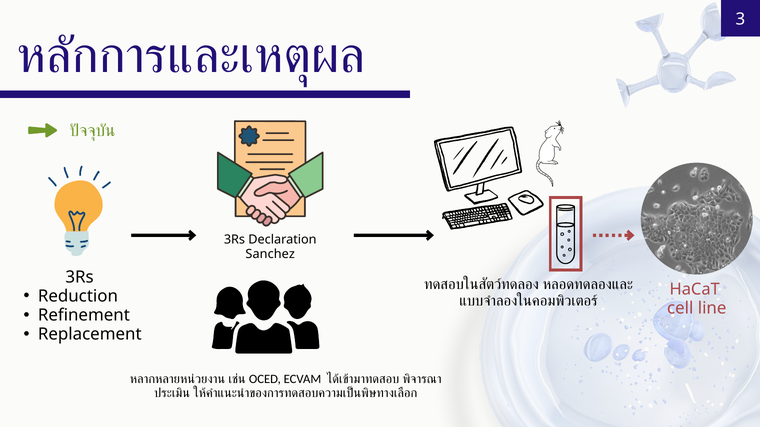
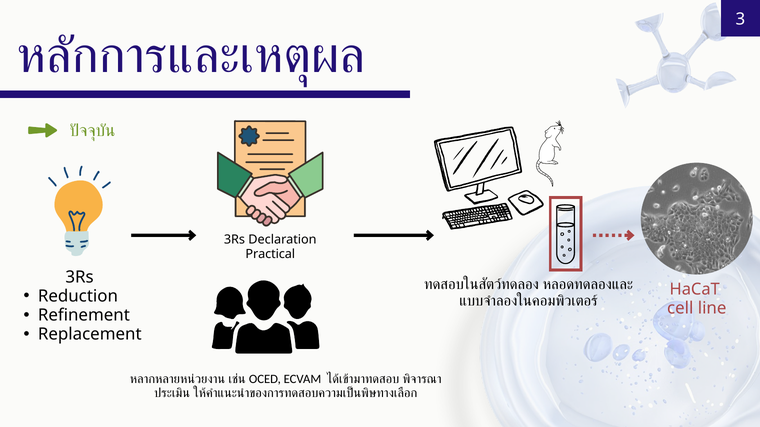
Sanchez: Sanchez -> Practical (270, 254)
